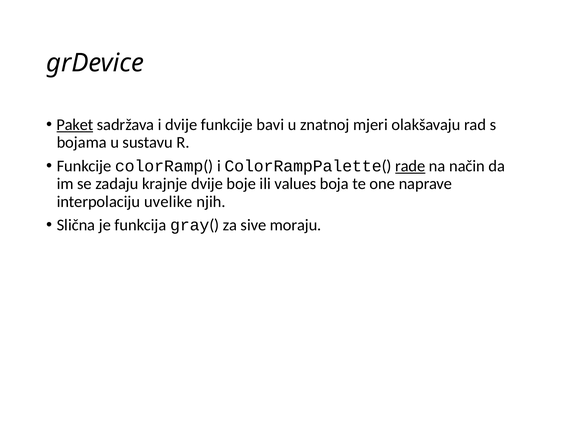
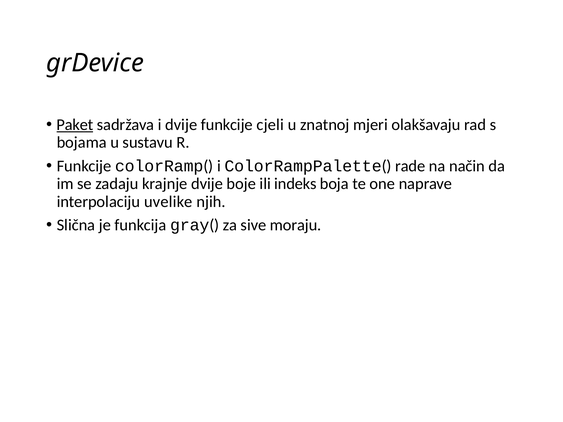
bavi: bavi -> cjeli (270, 125)
rade underline: present -> none (410, 166)
values: values -> indeks (295, 184)
